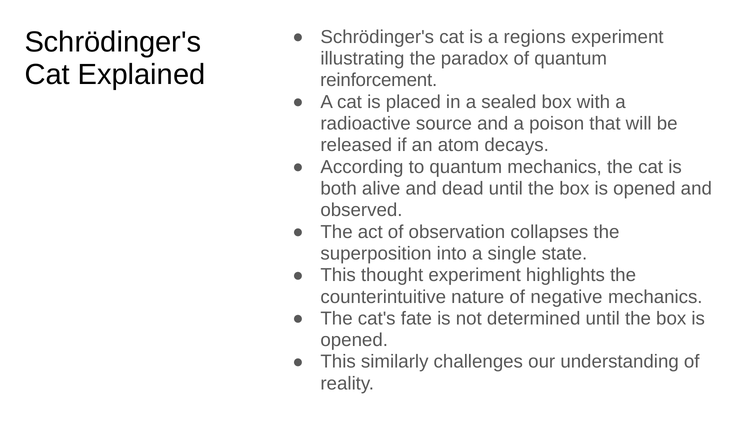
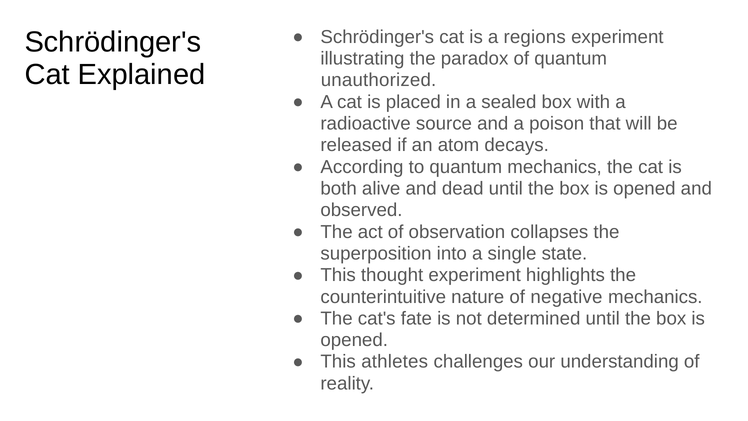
reinforcement: reinforcement -> unauthorized (379, 80)
similarly: similarly -> athletes (395, 362)
